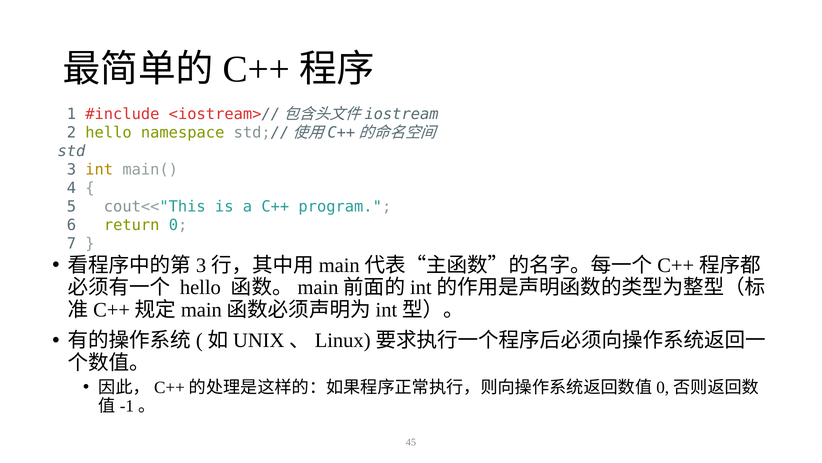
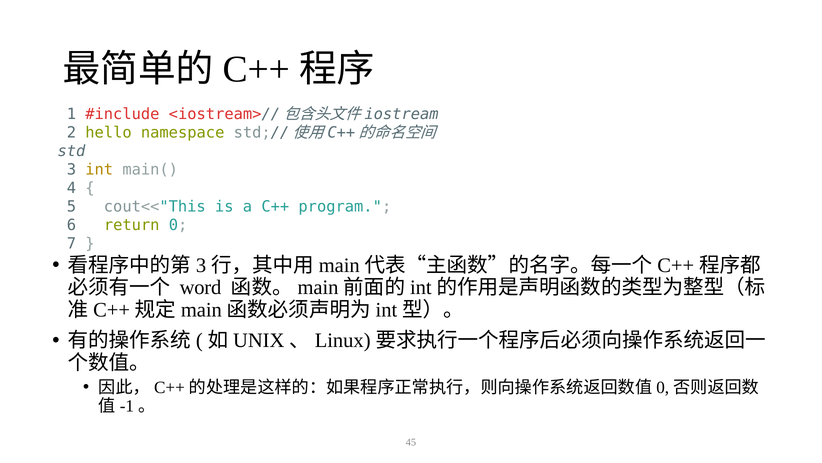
hello: hello -> word (200, 287)
